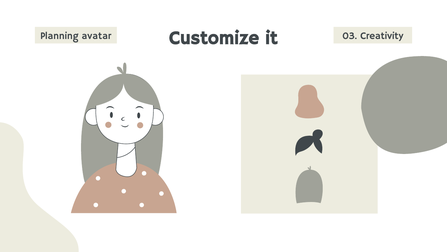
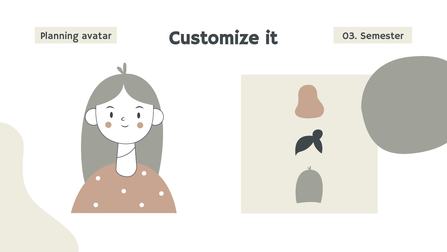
Creativity: Creativity -> Semester (382, 36)
